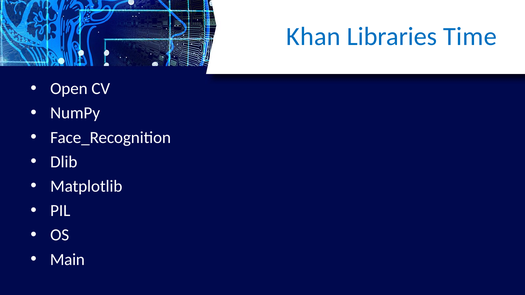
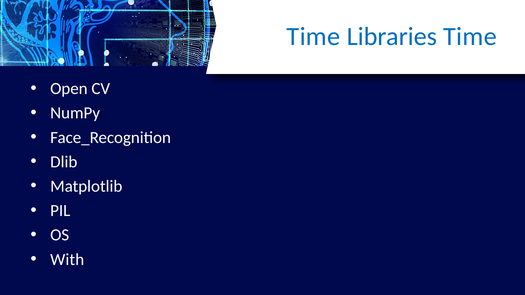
Khan: Khan -> Time (313, 37)
Main: Main -> With (67, 260)
